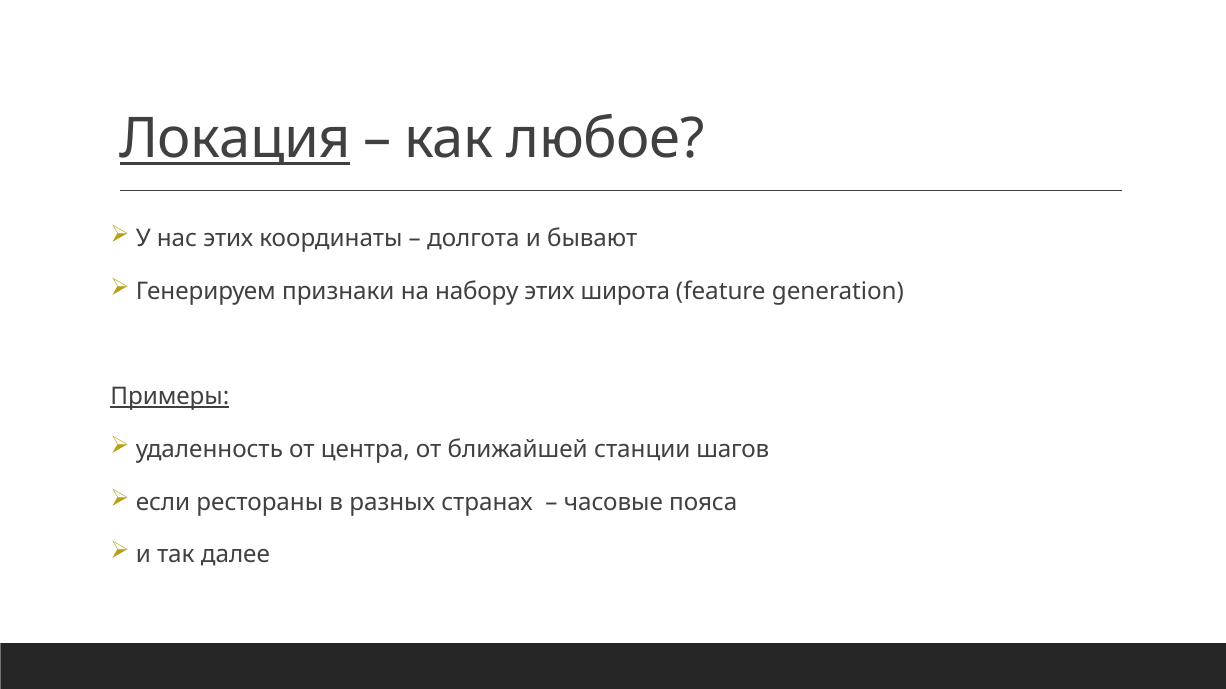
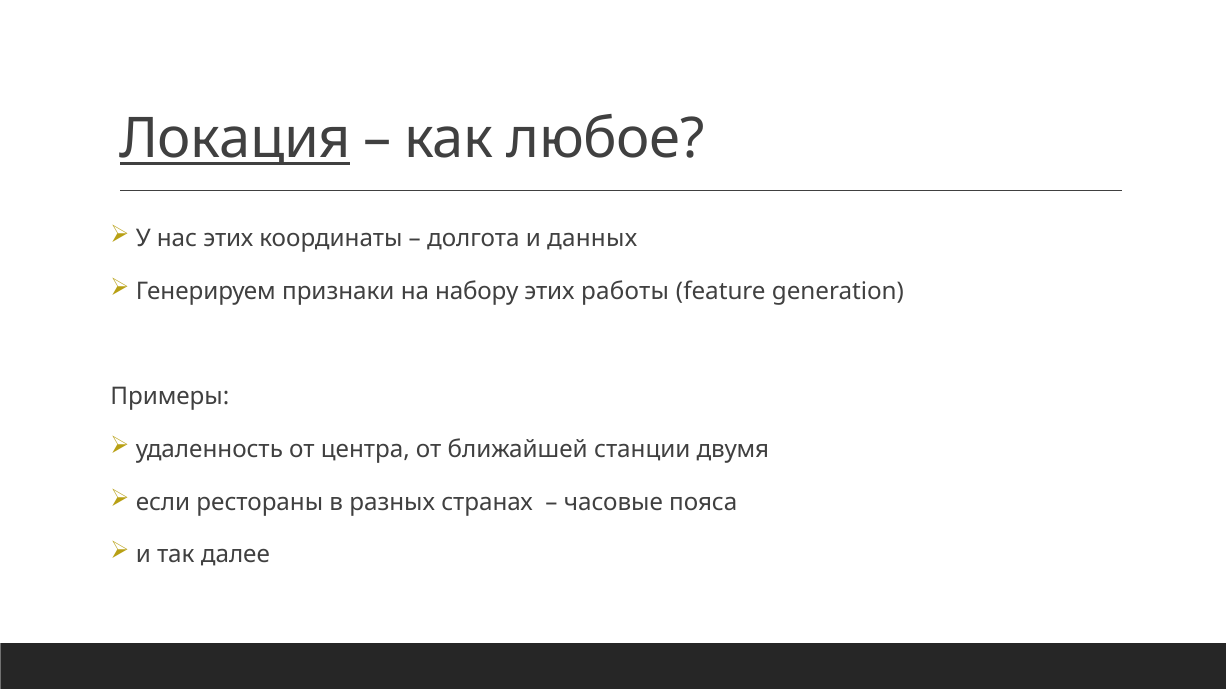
бывают: бывают -> данных (592, 239)
широта: широта -> работы (625, 291)
Примеры underline: present -> none (170, 397)
шагов: шагов -> двумя (733, 450)
